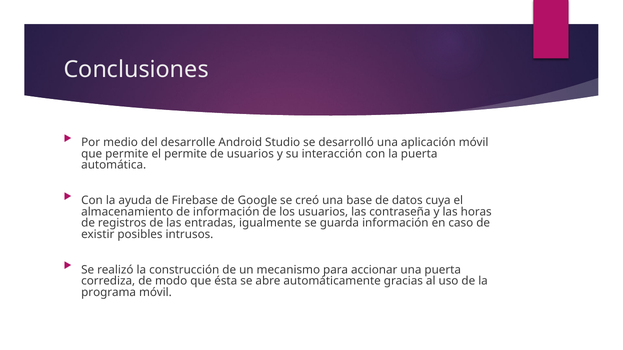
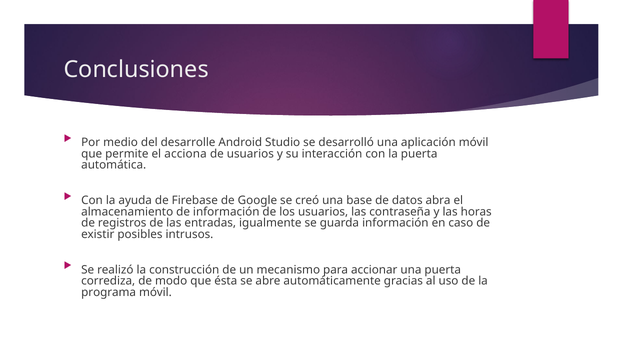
el permite: permite -> acciona (186, 154)
cuya: cuya -> abra (438, 201)
